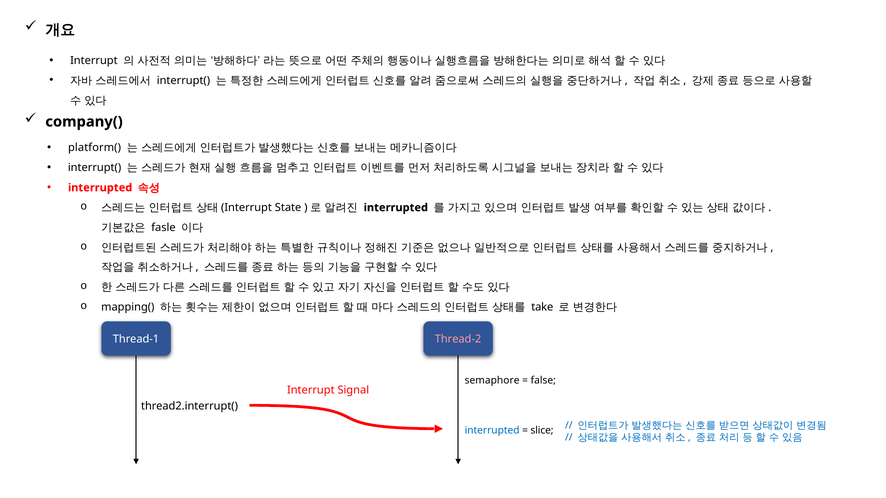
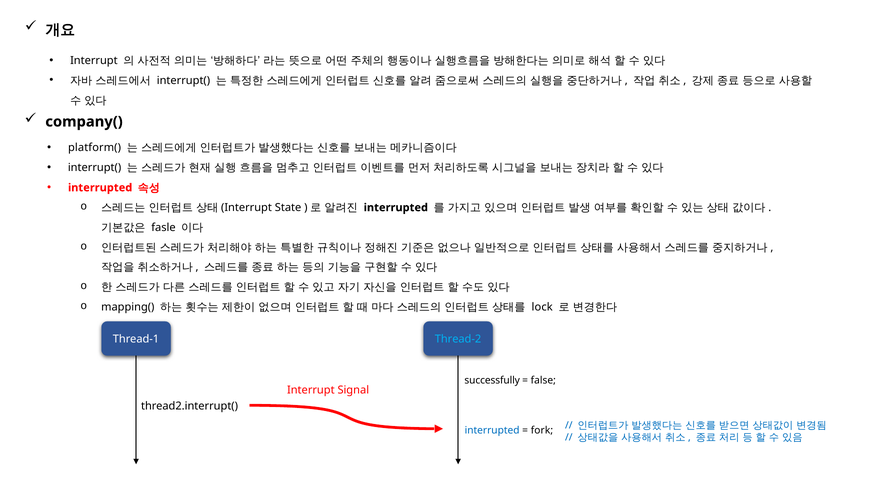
take: take -> lock (542, 307)
Thread-2 colour: pink -> light blue (458, 340)
semaphore: semaphore -> successfully (492, 380)
slice: slice -> fork (542, 431)
